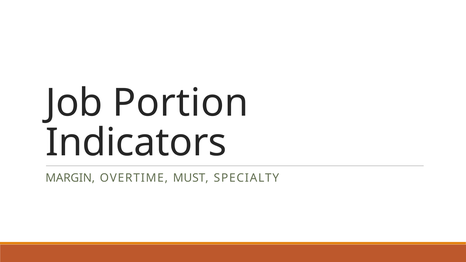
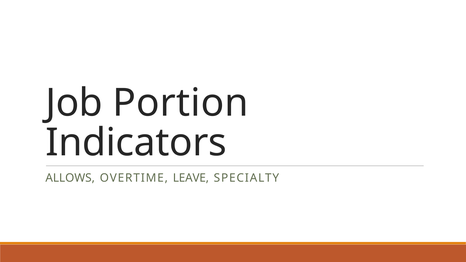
MARGIN: MARGIN -> ALLOWS (70, 178)
MUST: MUST -> LEAVE (191, 178)
